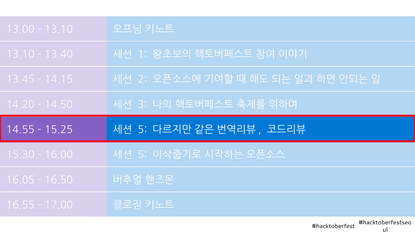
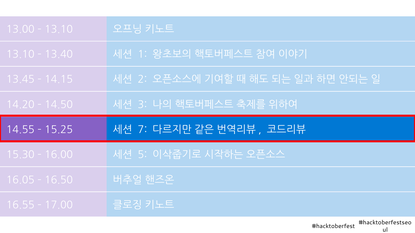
5: 5 -> 7 (142, 130)
